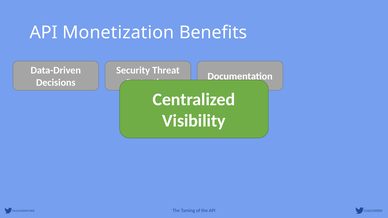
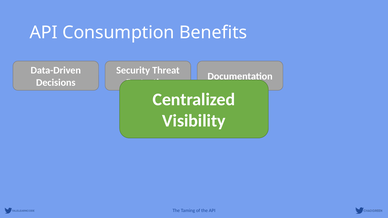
Monetization: Monetization -> Consumption (118, 33)
